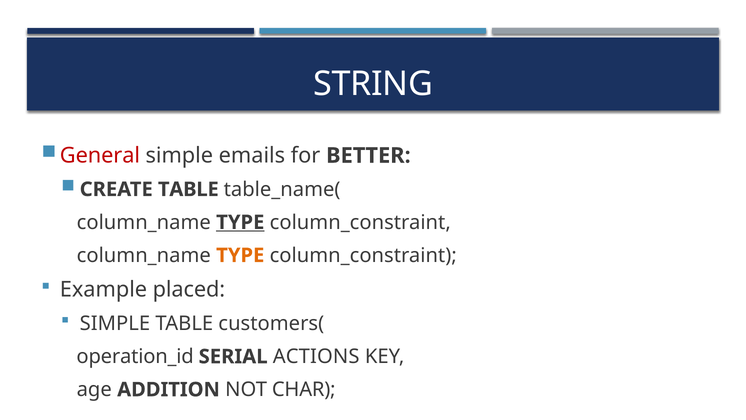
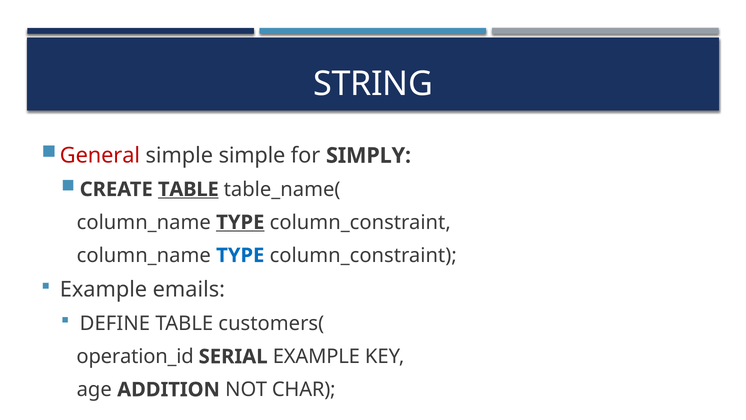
simple emails: emails -> simple (252, 155)
BETTER: BETTER -> SIMPLY (369, 155)
TABLE underline: none -> present (188, 189)
TYPE colour: orange -> blue (240, 255)
placed: placed -> emails (189, 290)
SIMPLE: SIMPLE -> DEFINE (115, 323)
SERIAL ACTIONS: ACTIONS -> EXAMPLE (316, 356)
